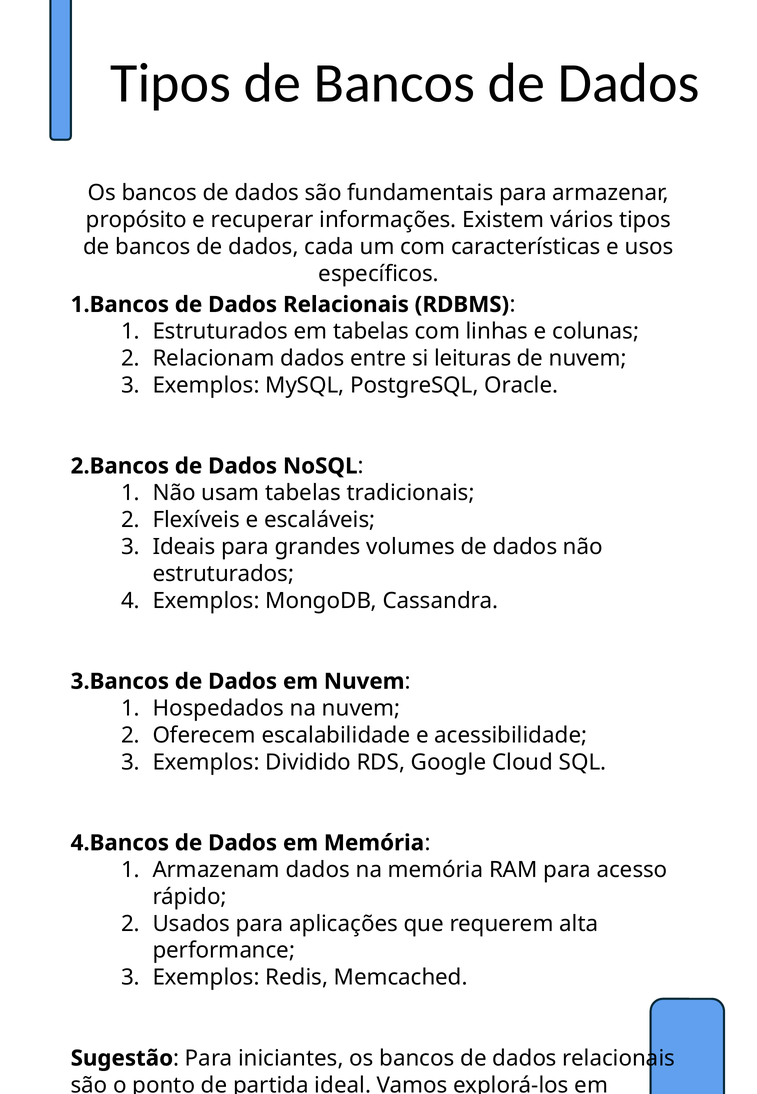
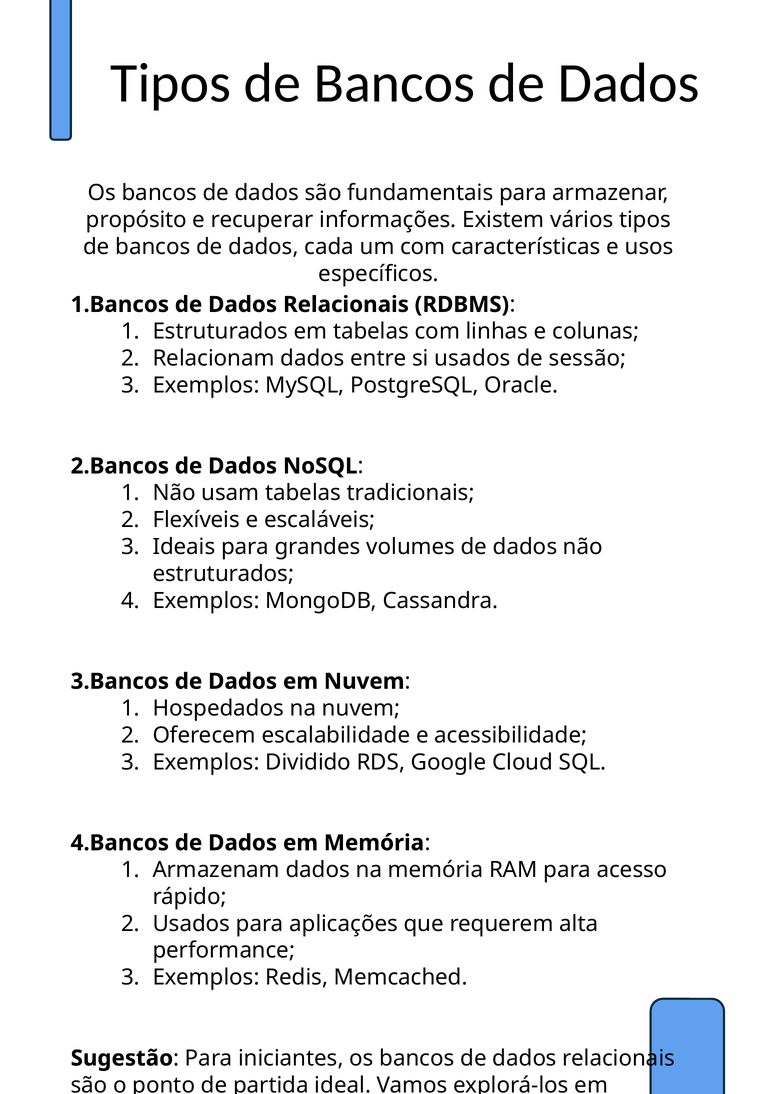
si leituras: leituras -> usados (473, 358)
de nuvem: nuvem -> sessão (588, 358)
